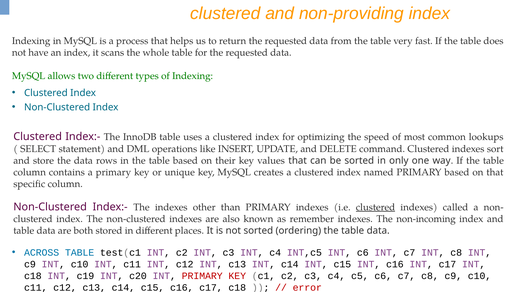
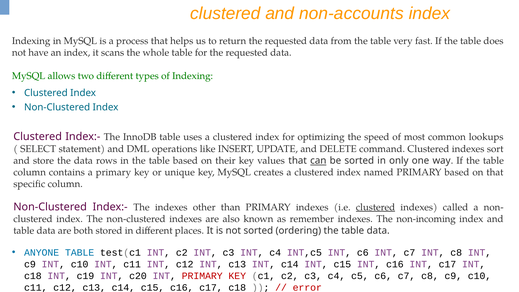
non-providing: non-providing -> non-accounts (351, 14)
can underline: none -> present (318, 161)
ACROSS: ACROSS -> ANYONE (42, 252)
